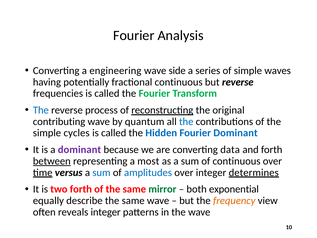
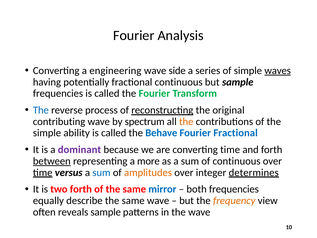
waves underline: none -> present (278, 71)
but reverse: reverse -> sample (238, 82)
quantum: quantum -> spectrum (145, 121)
the colour: blue -> orange (186, 121)
cycles: cycles -> ability (77, 133)
Hidden: Hidden -> Behave (161, 133)
Fourier Dominant: Dominant -> Fractional (236, 133)
converting data: data -> time (230, 150)
most: most -> more (148, 161)
amplitudes colour: blue -> orange (148, 172)
mirror colour: green -> blue (162, 189)
both exponential: exponential -> frequencies (234, 189)
reveals integer: integer -> sample (106, 212)
